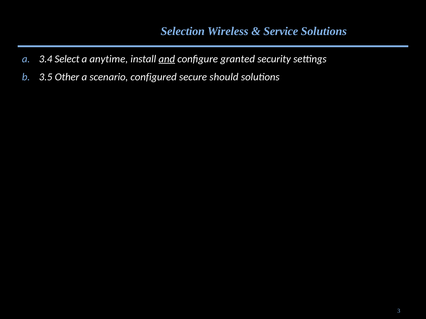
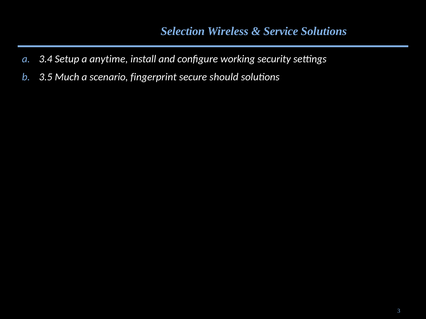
Select: Select -> Setup (67, 59)
and underline: present -> none (167, 59)
granted: granted -> working (238, 59)
Other: Other -> Much (67, 77)
configured: configured -> fingerprint (154, 77)
